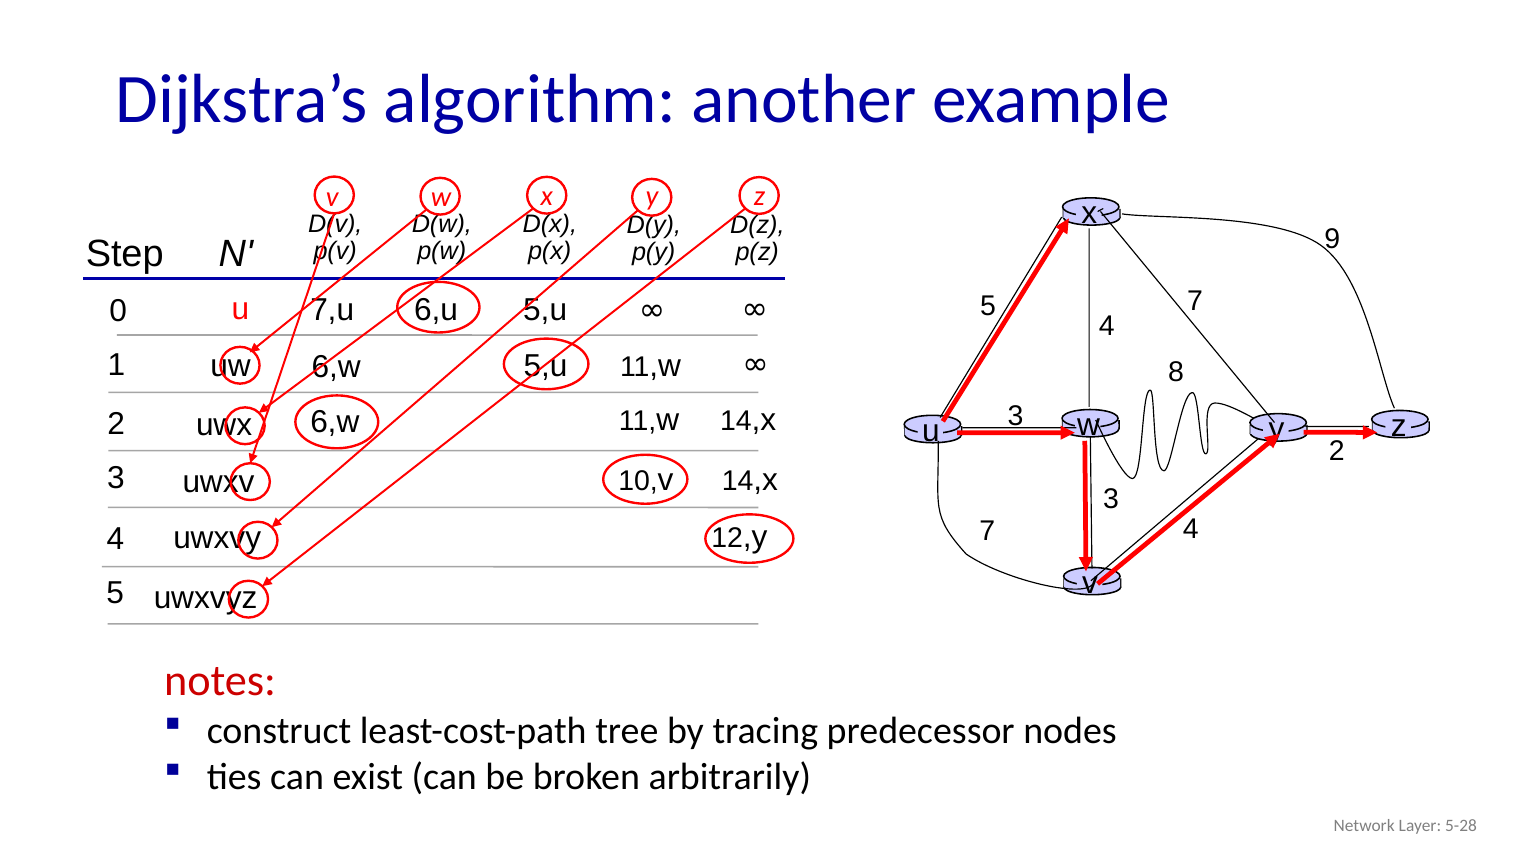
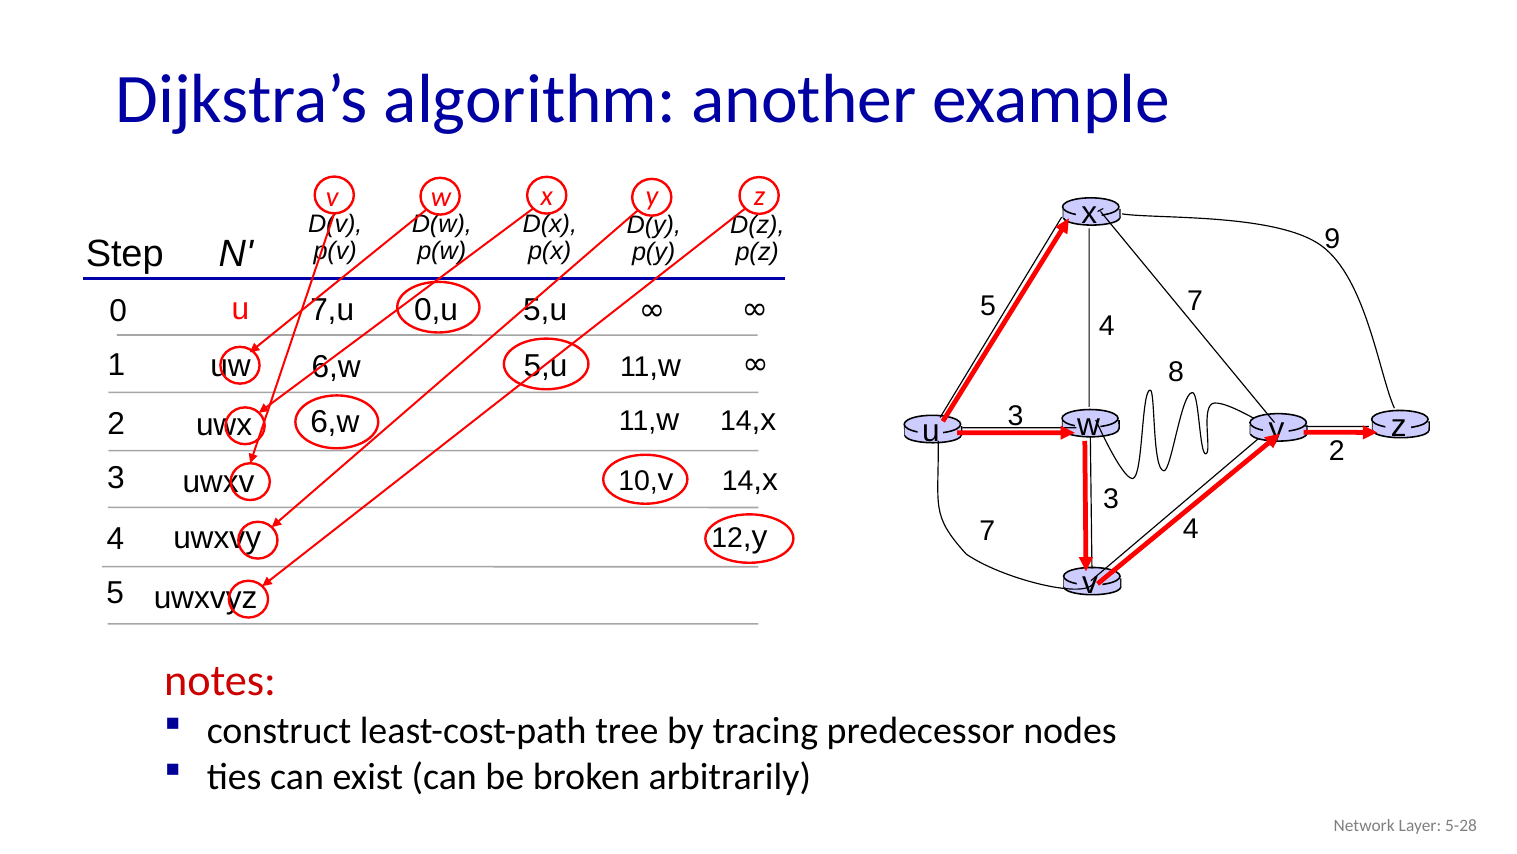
6,u: 6,u -> 0,u (436, 310)
